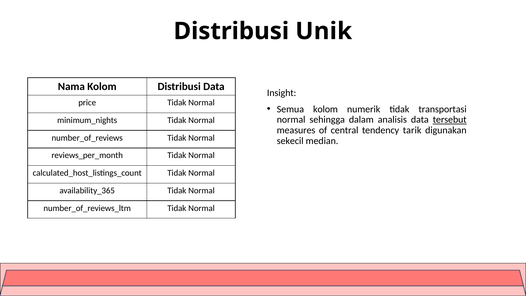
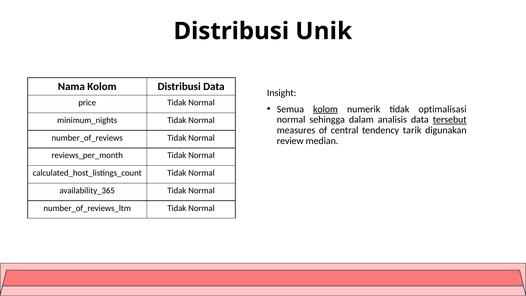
kolom underline: none -> present (325, 109)
transportasi: transportasi -> optimalisasi (443, 109)
sekecil: sekecil -> review (290, 141)
